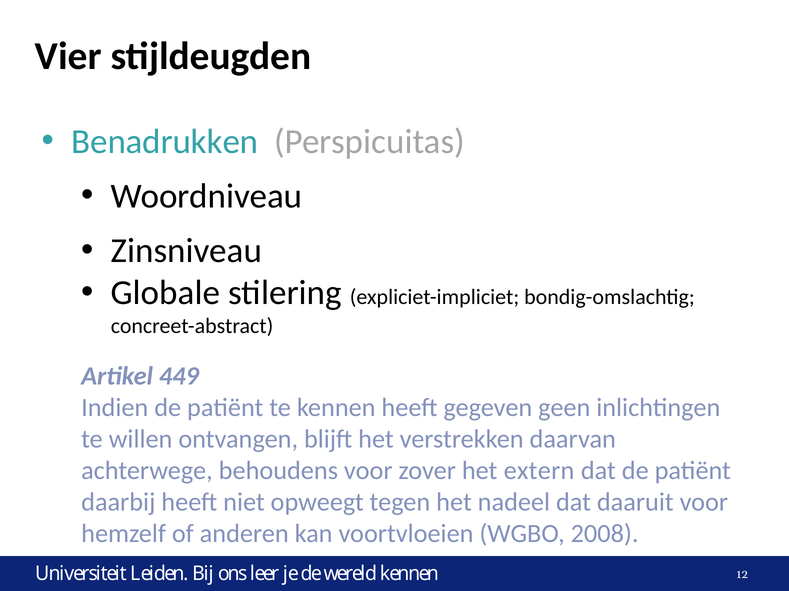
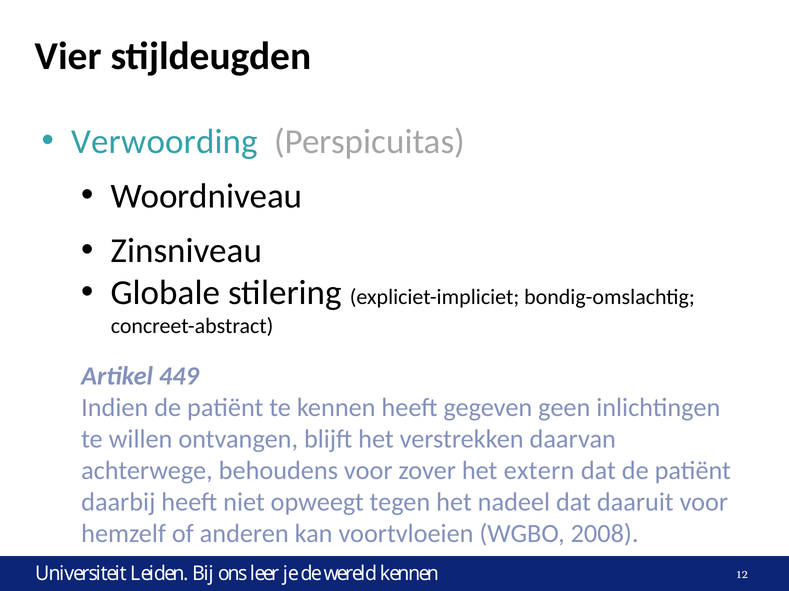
Benadrukken: Benadrukken -> Verwoording (165, 142)
